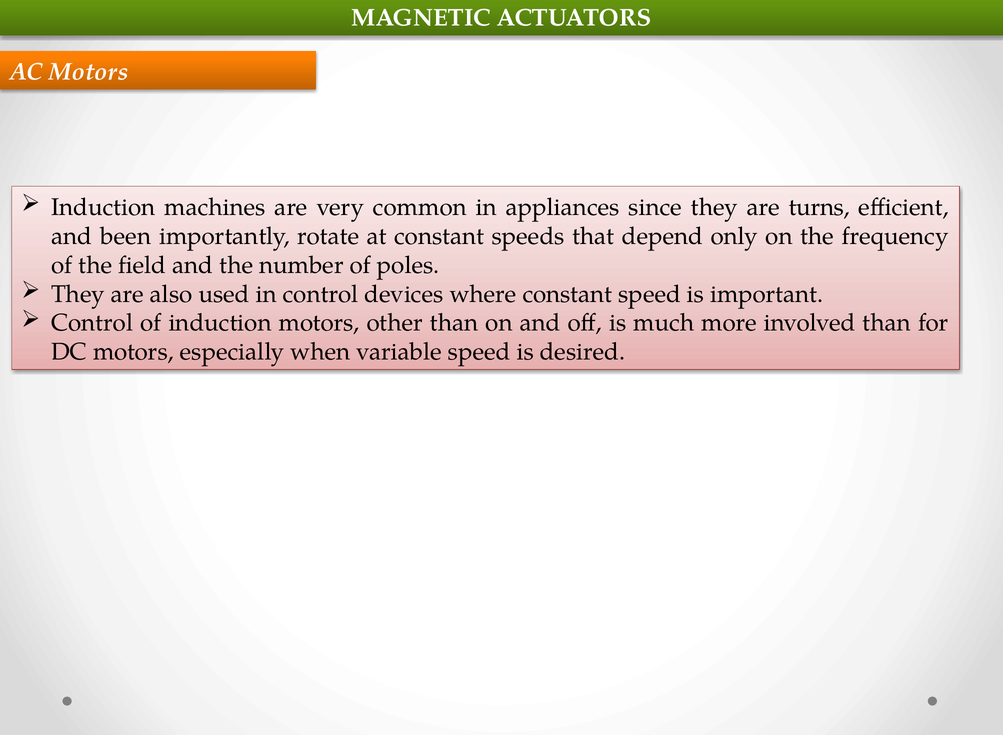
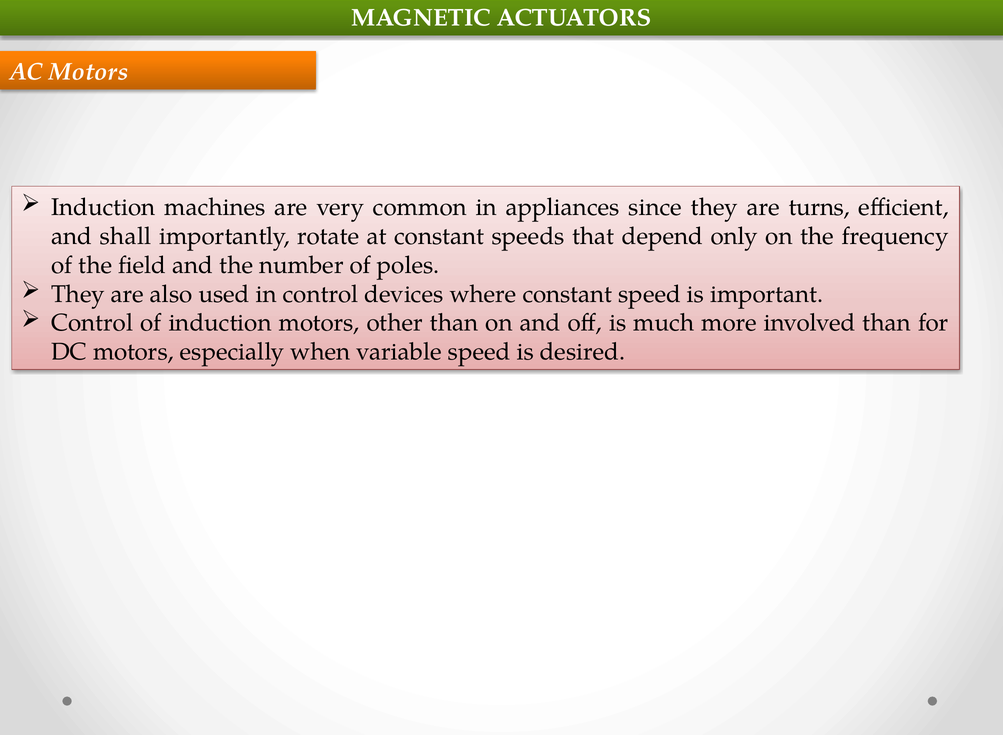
been: been -> shall (126, 236)
